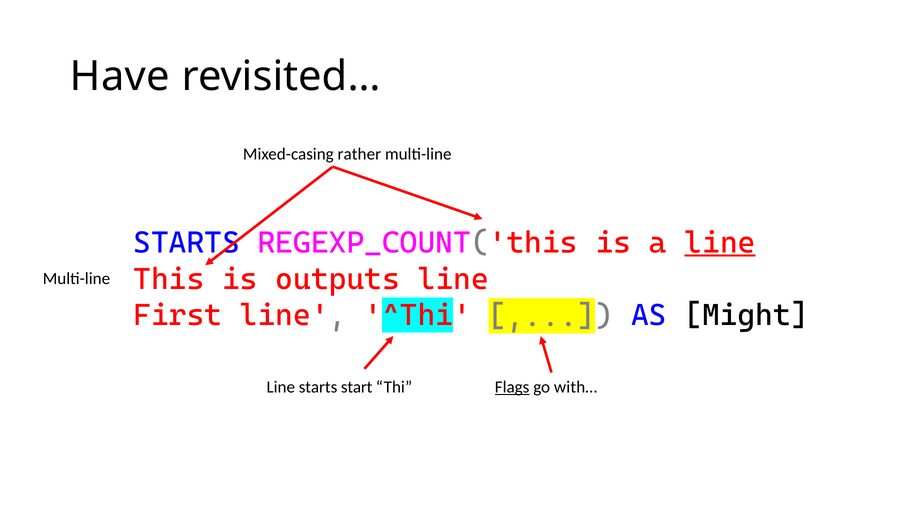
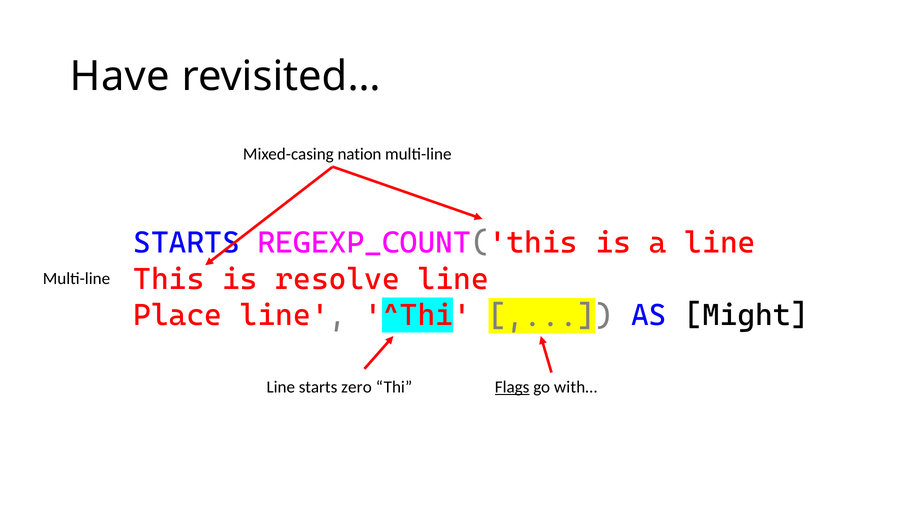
rather: rather -> nation (359, 154)
line underline: present -> none (720, 243)
outputs: outputs -> resolve (338, 279)
First: First -> Place (178, 315)
start: start -> zero (357, 387)
